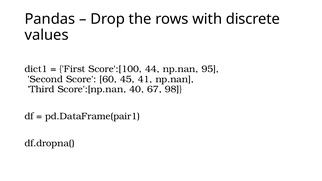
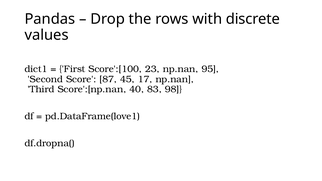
44: 44 -> 23 (152, 69)
60: 60 -> 87 (108, 79)
41: 41 -> 17 (145, 79)
67: 67 -> 83 (154, 89)
pd.DataFrame(pair1: pd.DataFrame(pair1 -> pd.DataFrame(love1 (93, 116)
